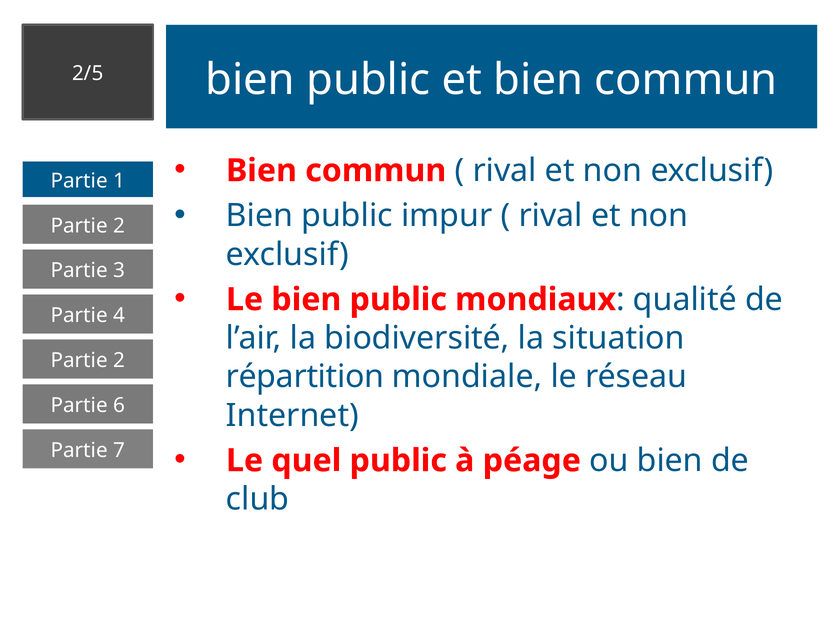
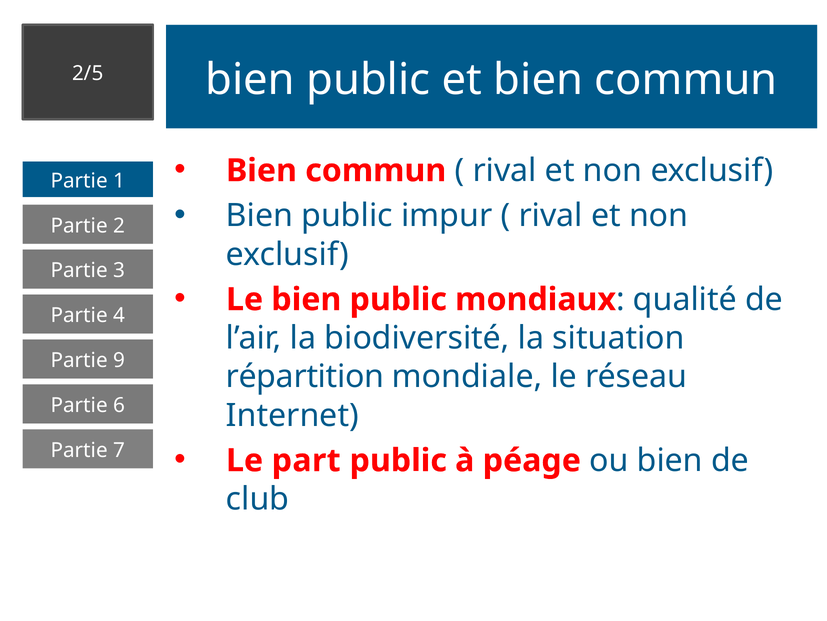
2: 2 -> 9 (119, 360)
quel: quel -> part (306, 460)
